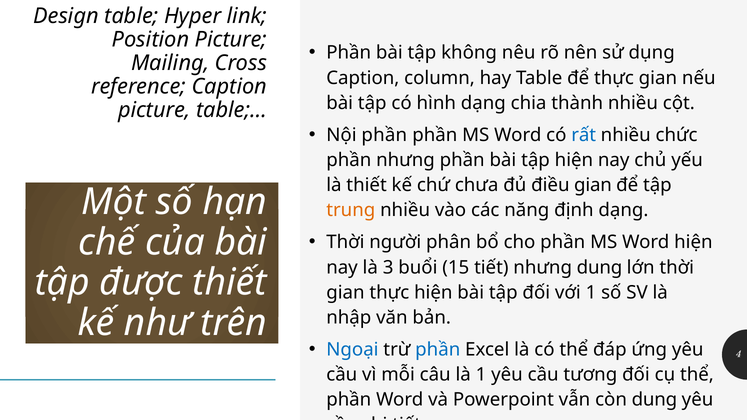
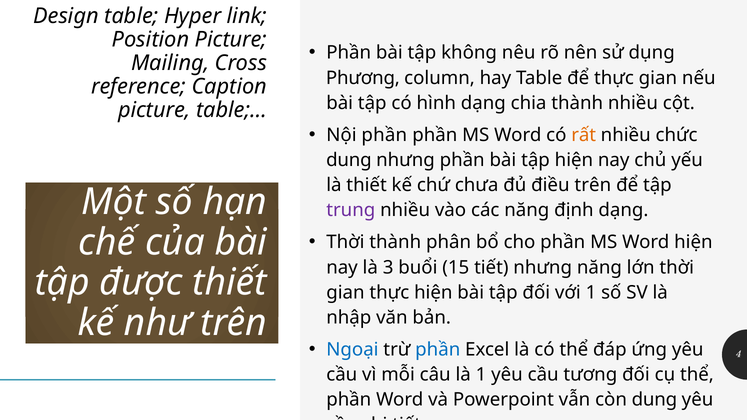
Caption: Caption -> Phương (363, 78)
rất colour: blue -> orange (584, 135)
phần: phần -> dung (349, 160)
điều gian: gian -> trên (593, 185)
trung colour: orange -> purple (351, 210)
Thời người: người -> thành (395, 242)
nhưng dung: dung -> năng (599, 268)
